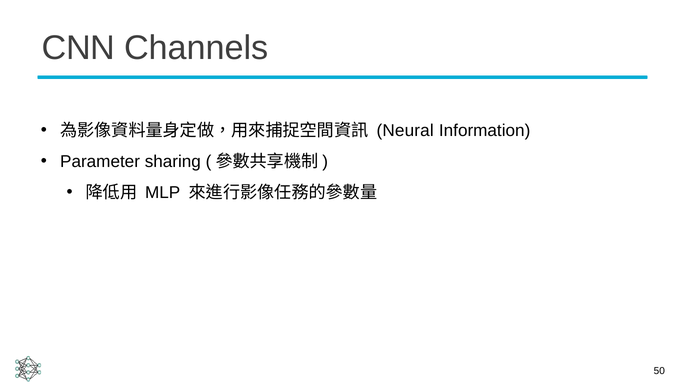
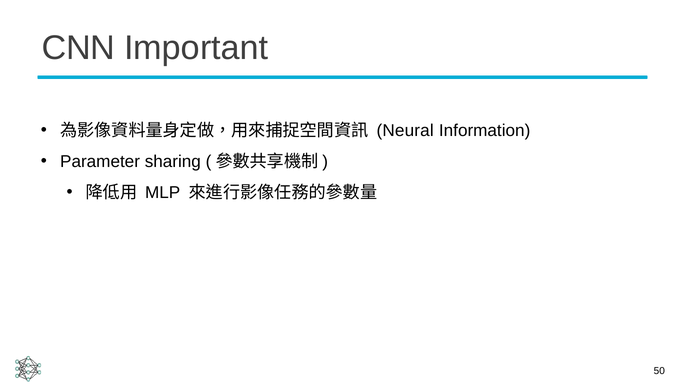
Channels: Channels -> Important (196, 48)
